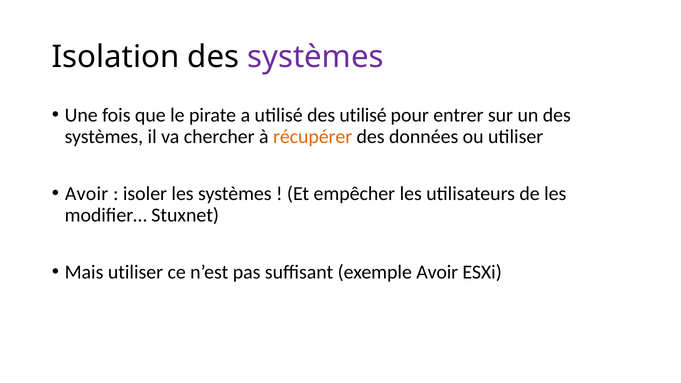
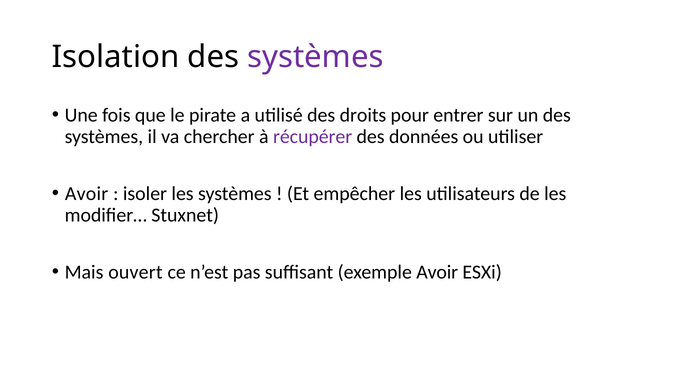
des utilisé: utilisé -> droits (363, 115)
récupérer colour: orange -> purple (313, 137)
Mais utiliser: utiliser -> ouvert (135, 272)
